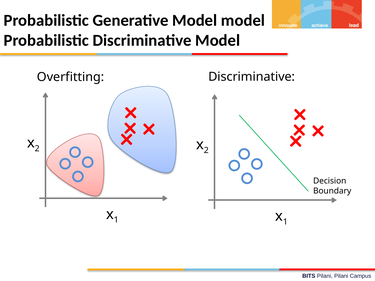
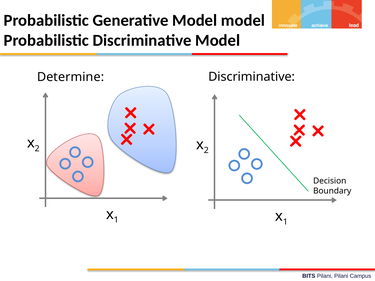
Overfitting: Overfitting -> Determine (71, 77)
